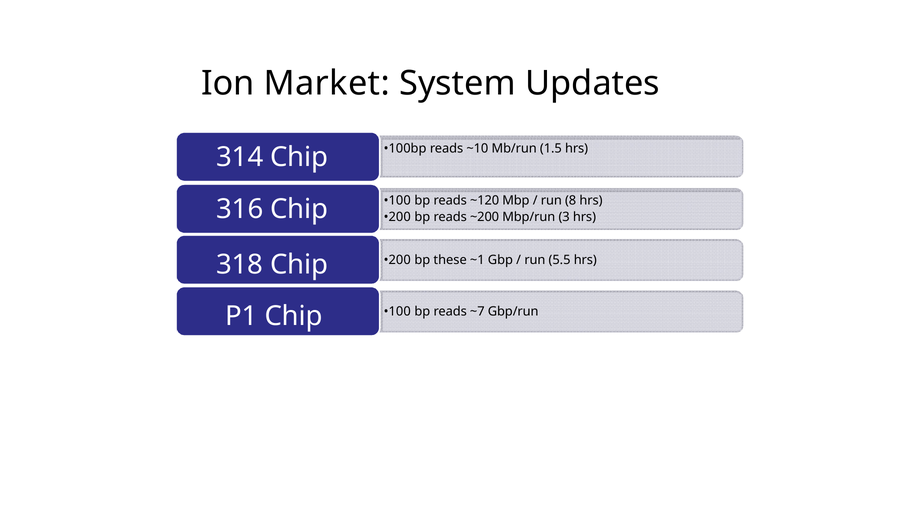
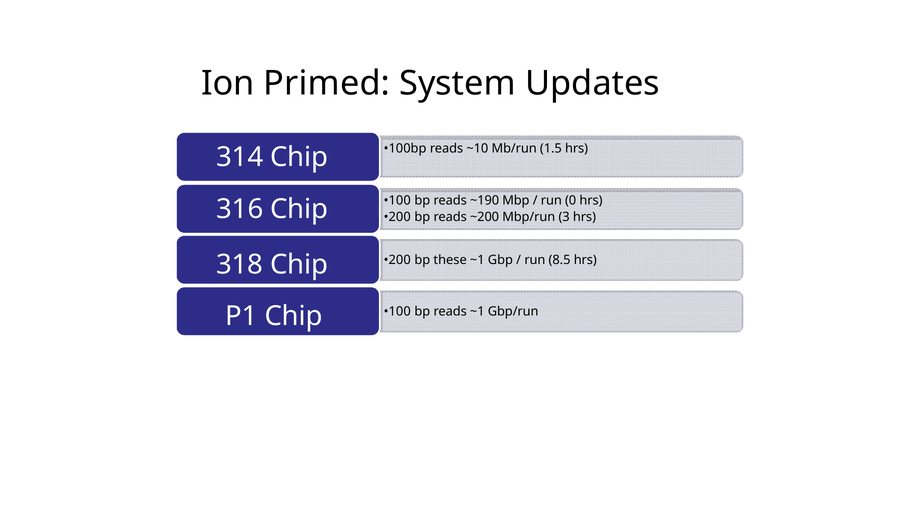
Market: Market -> Primed (327, 83)
~120: ~120 -> ~190 (485, 200)
8: 8 -> 0 (571, 200)
5.5: 5.5 -> 8.5 (560, 260)
reads ~7: ~7 -> ~1 (477, 311)
